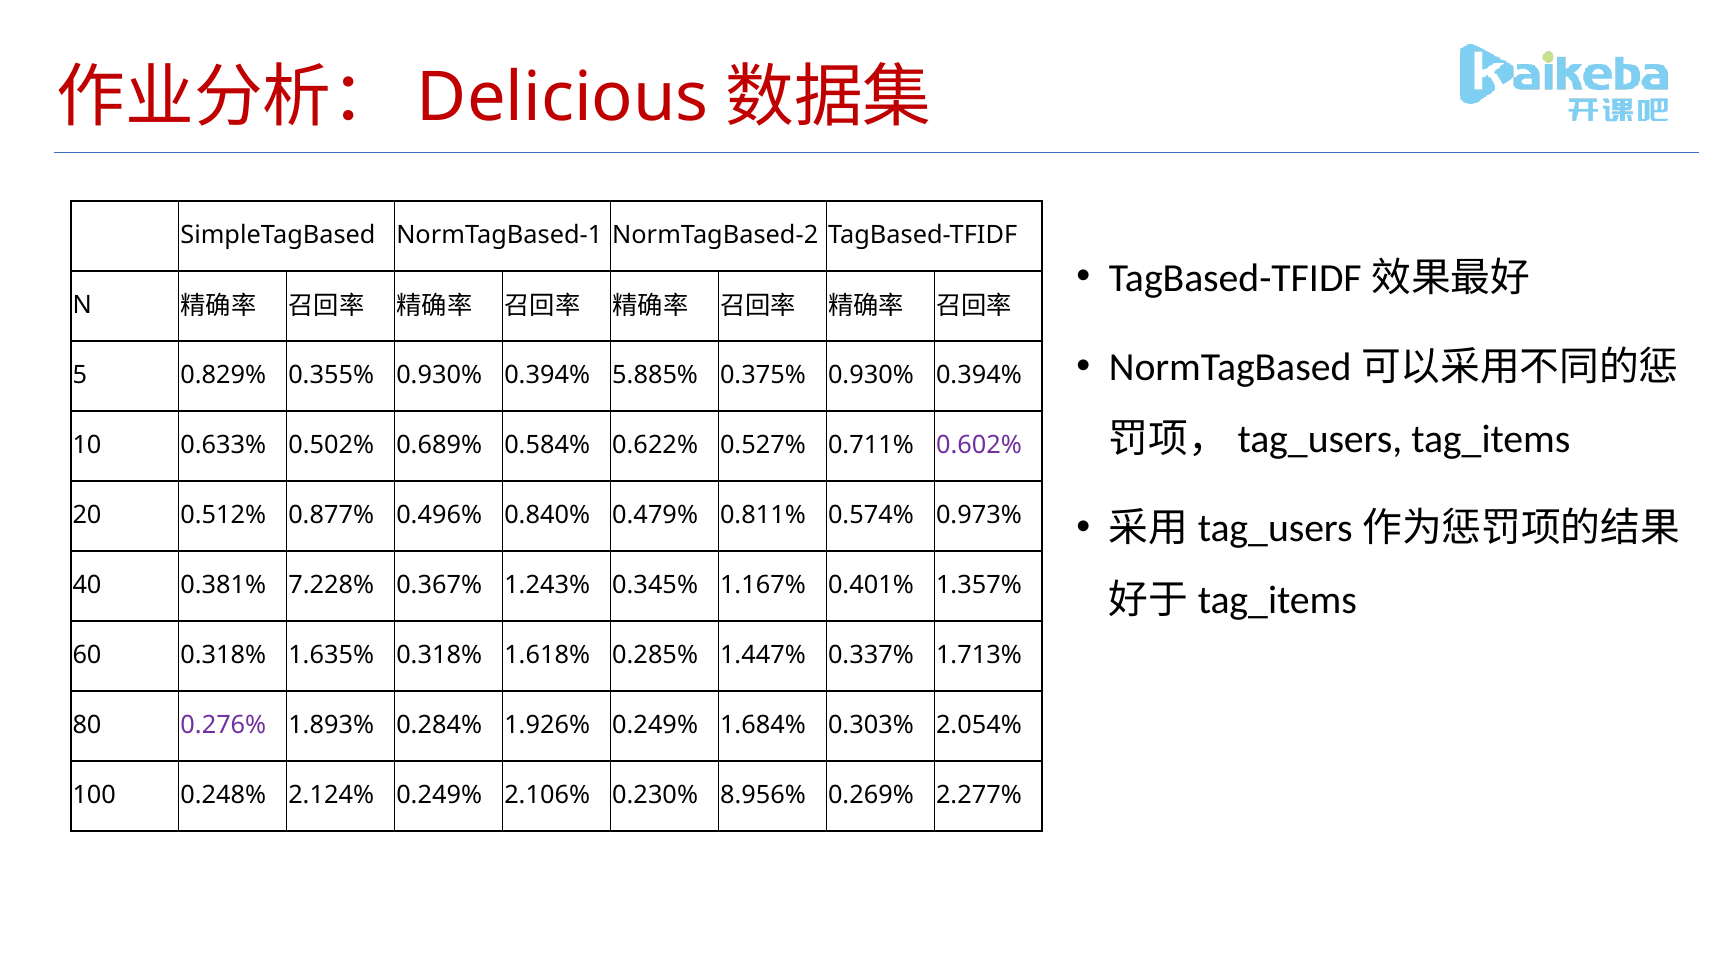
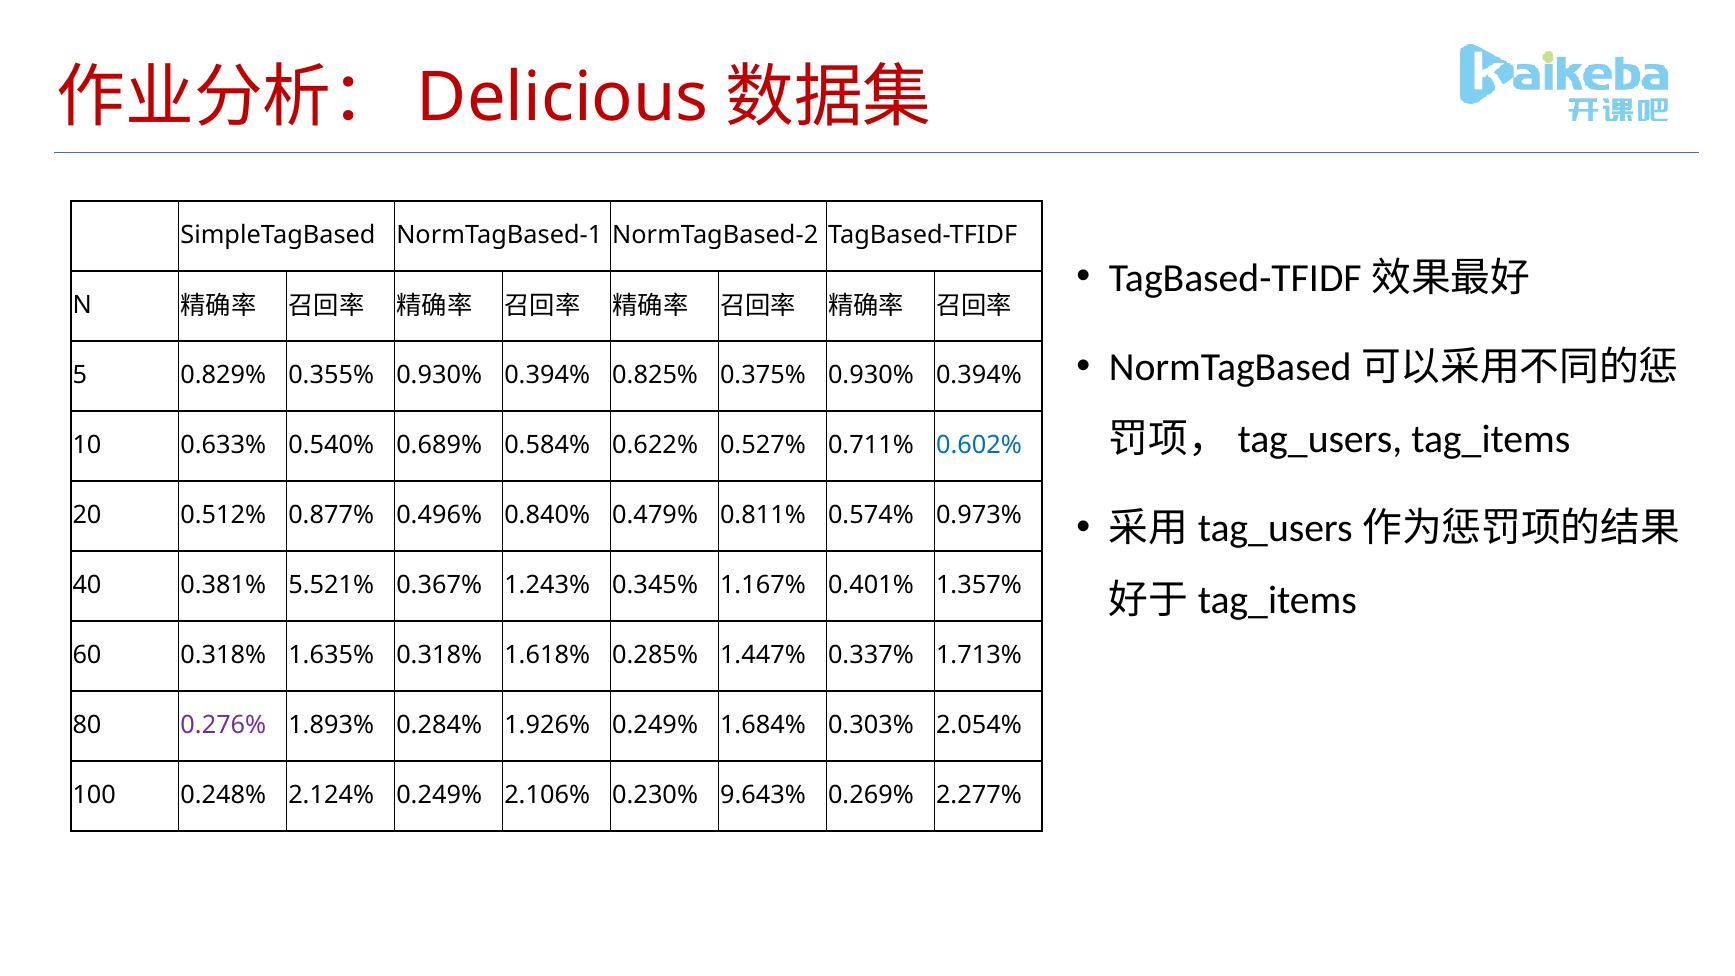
5.885%: 5.885% -> 0.825% (655, 375)
0.502%: 0.502% -> 0.540% (331, 445)
0.602% colour: purple -> blue (979, 445)
7.228%: 7.228% -> 5.521% (331, 585)
8.956%: 8.956% -> 9.643% (763, 795)
